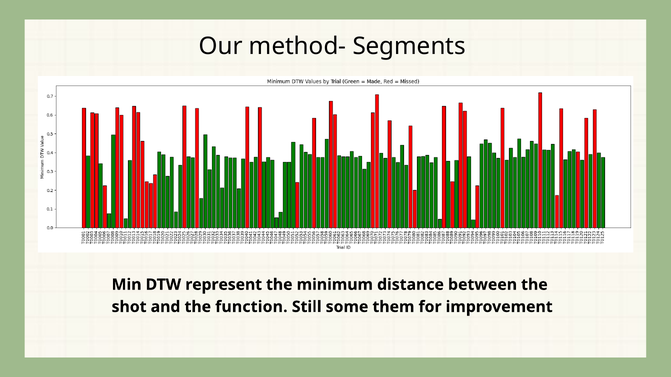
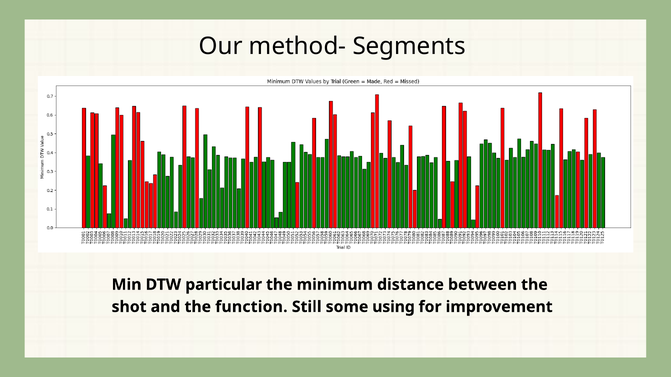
represent: represent -> particular (224, 285)
them: them -> using (394, 307)
